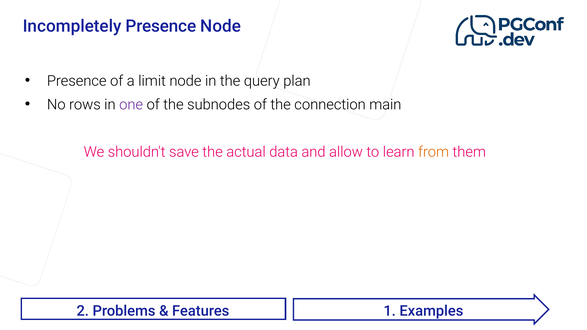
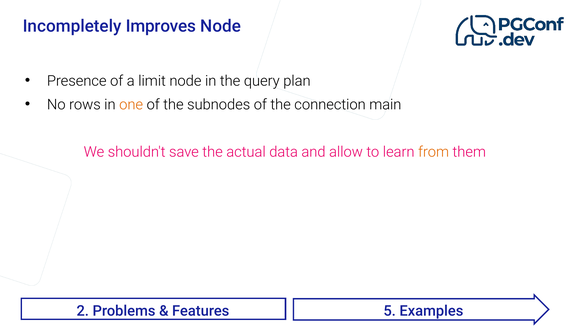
Incompletely Presence: Presence -> Improves (161, 26)
one colour: purple -> orange (131, 105)
1: 1 -> 5 (390, 311)
